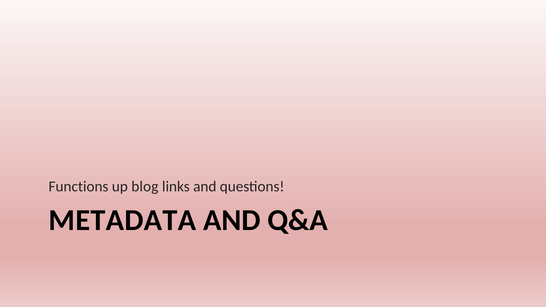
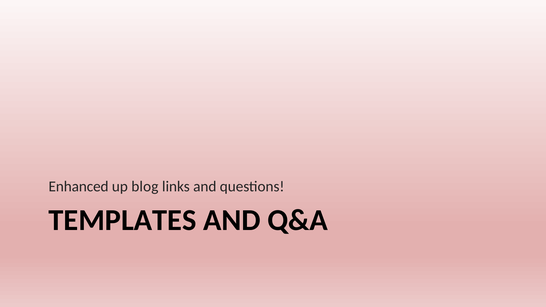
Functions: Functions -> Enhanced (79, 187)
METADATA: METADATA -> TEMPLATES (122, 220)
